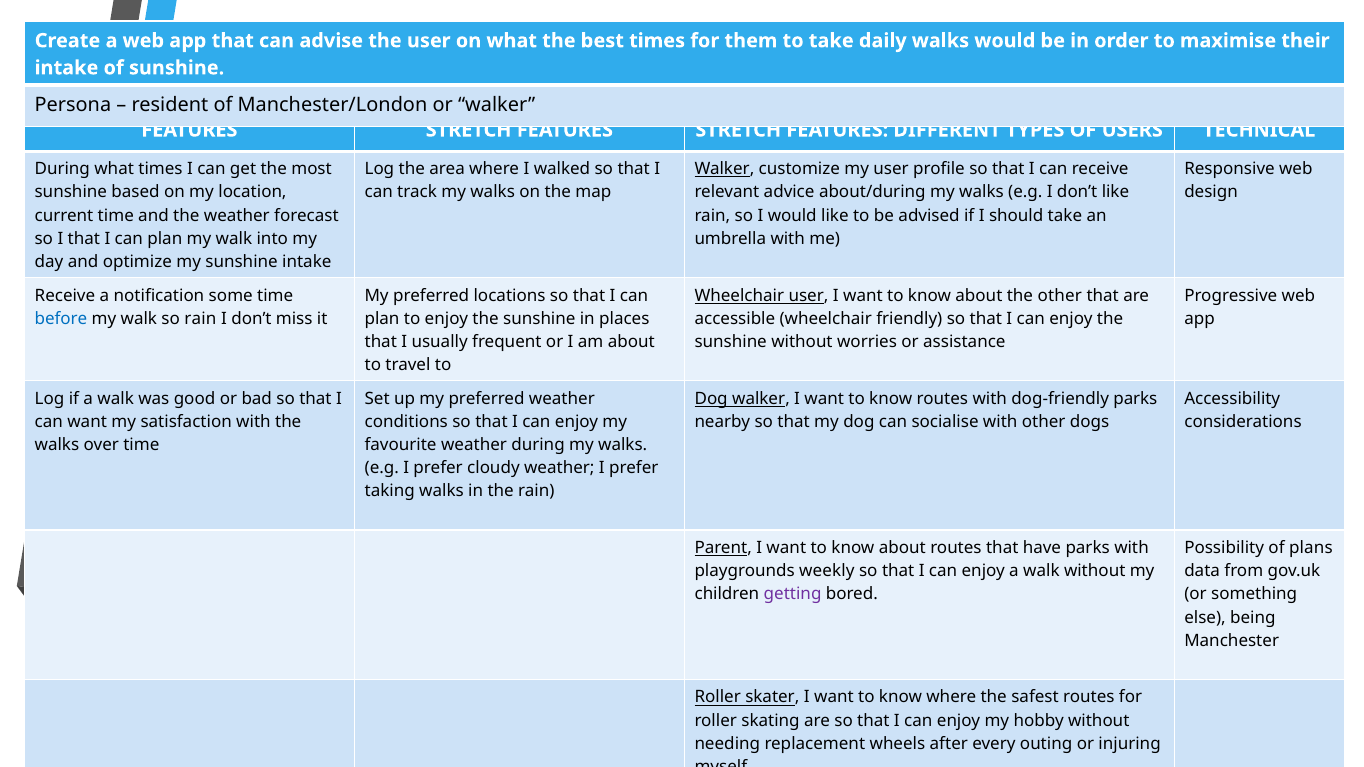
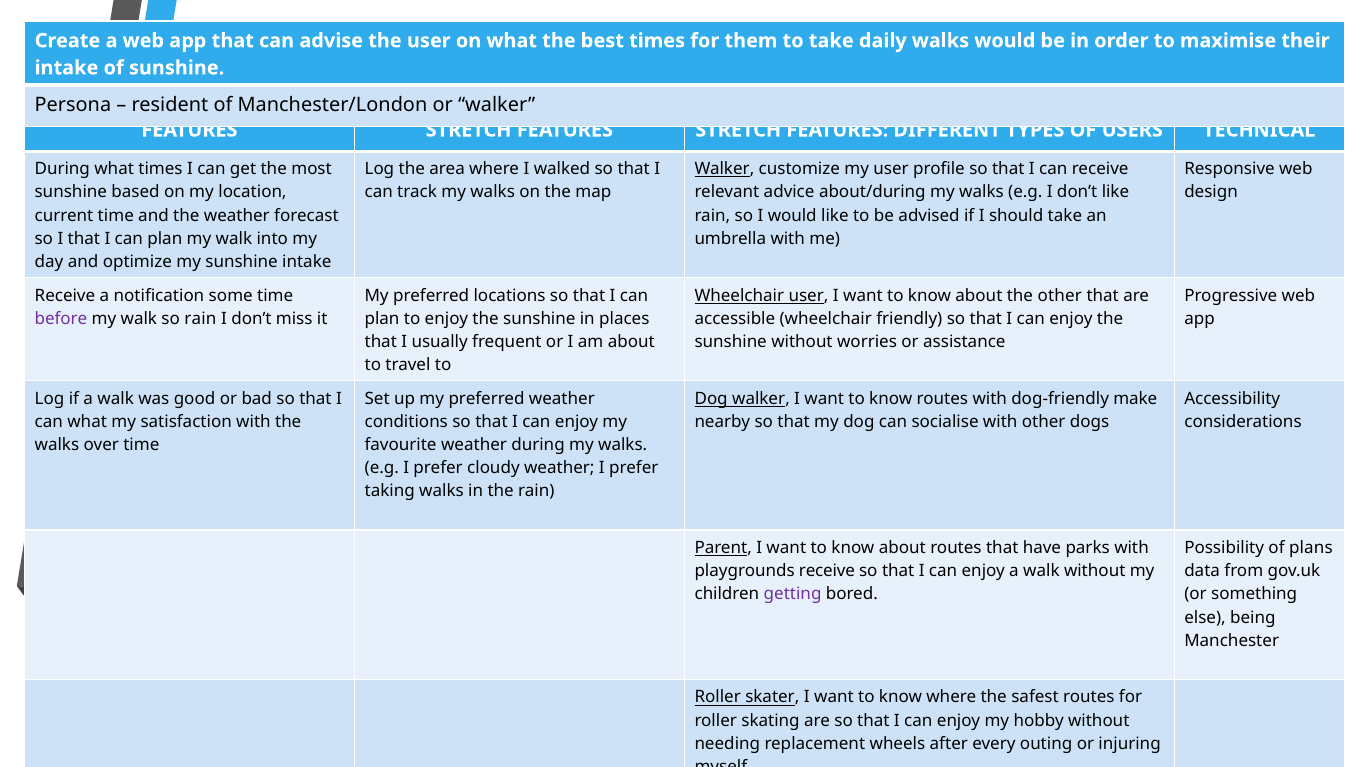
before colour: blue -> purple (61, 319)
dog-friendly parks: parks -> make (1135, 399)
can want: want -> what (87, 422)
playgrounds weekly: weekly -> receive (827, 571)
